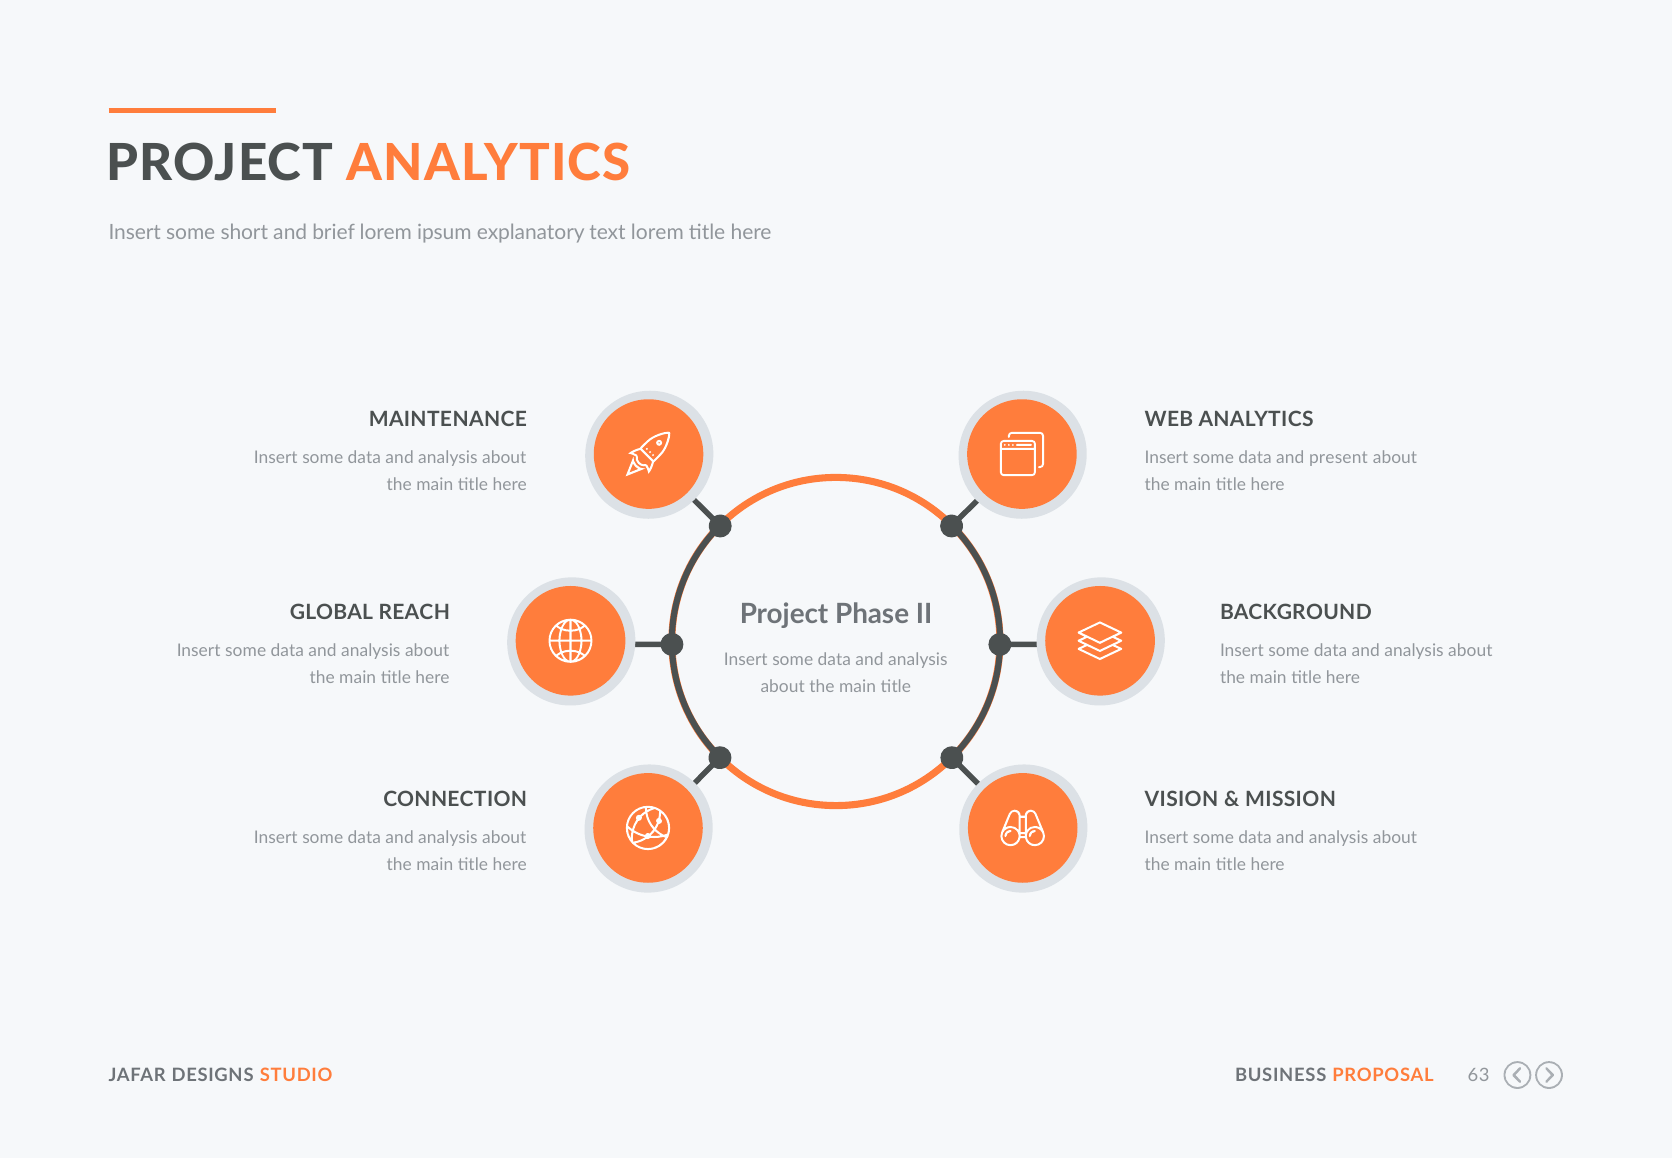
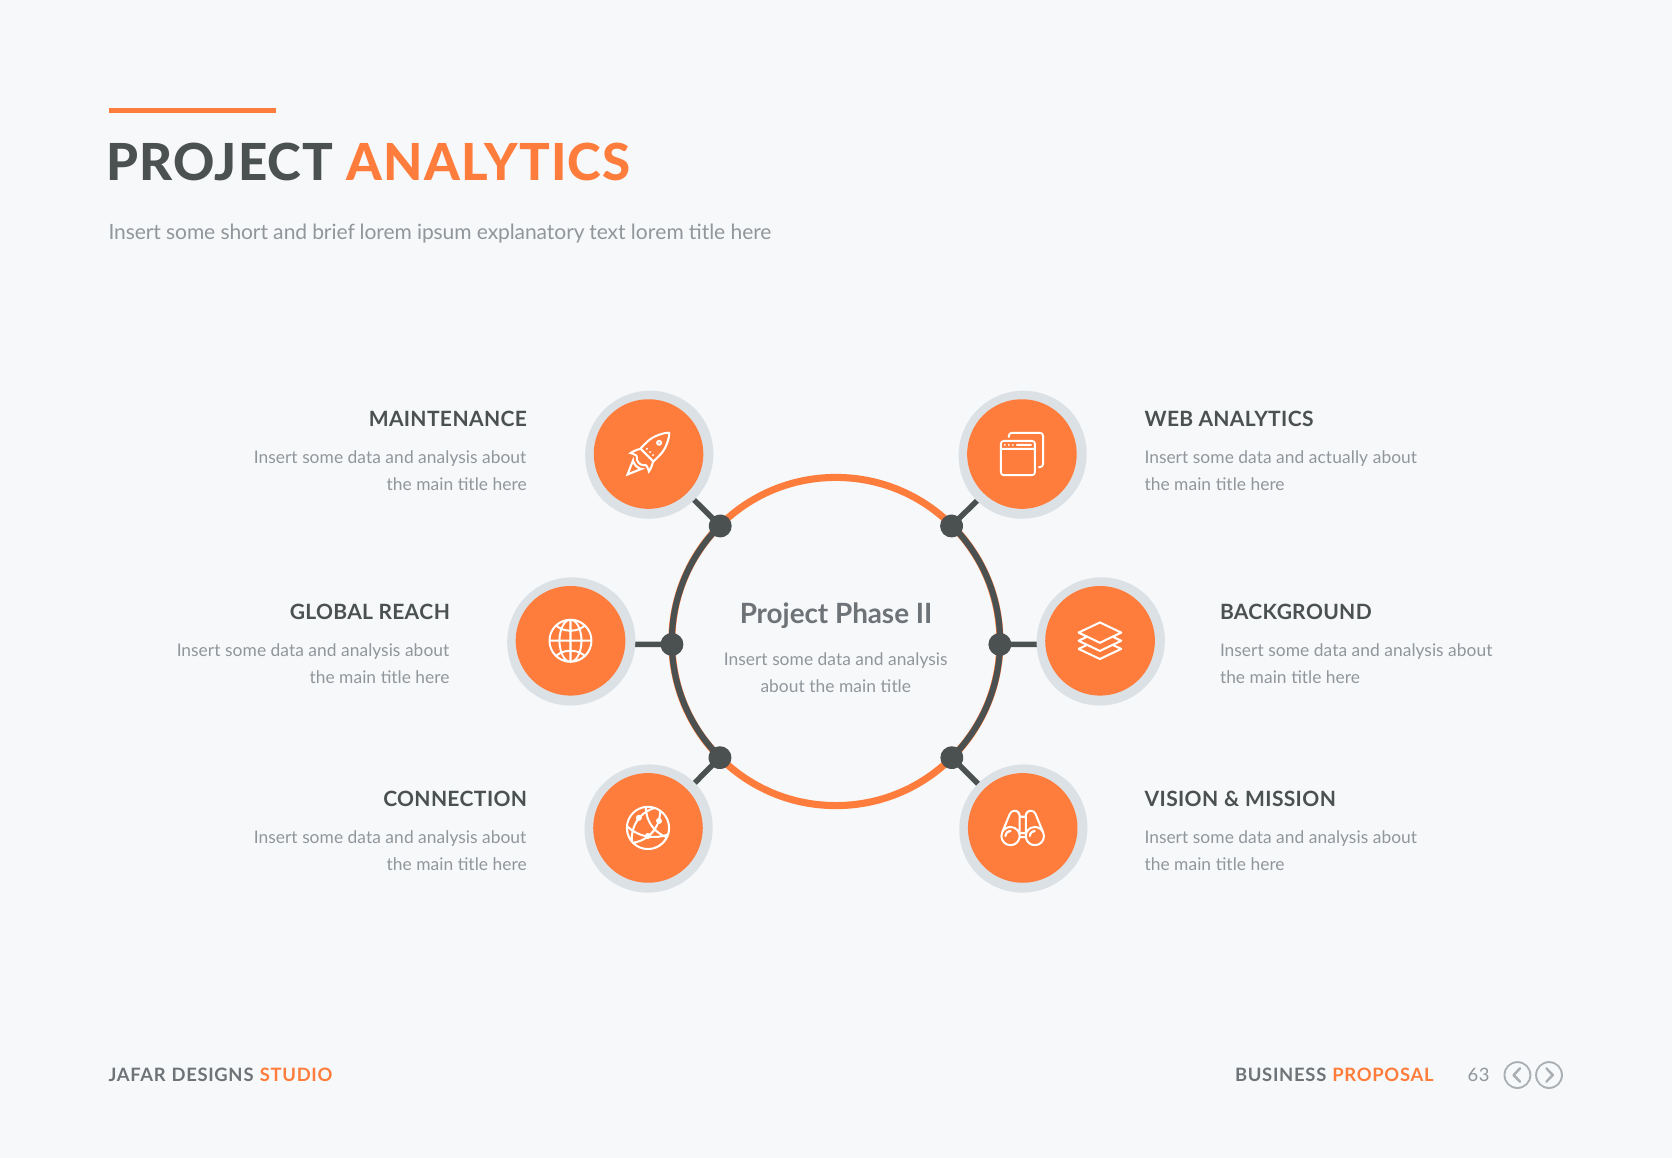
present: present -> actually (1339, 457)
